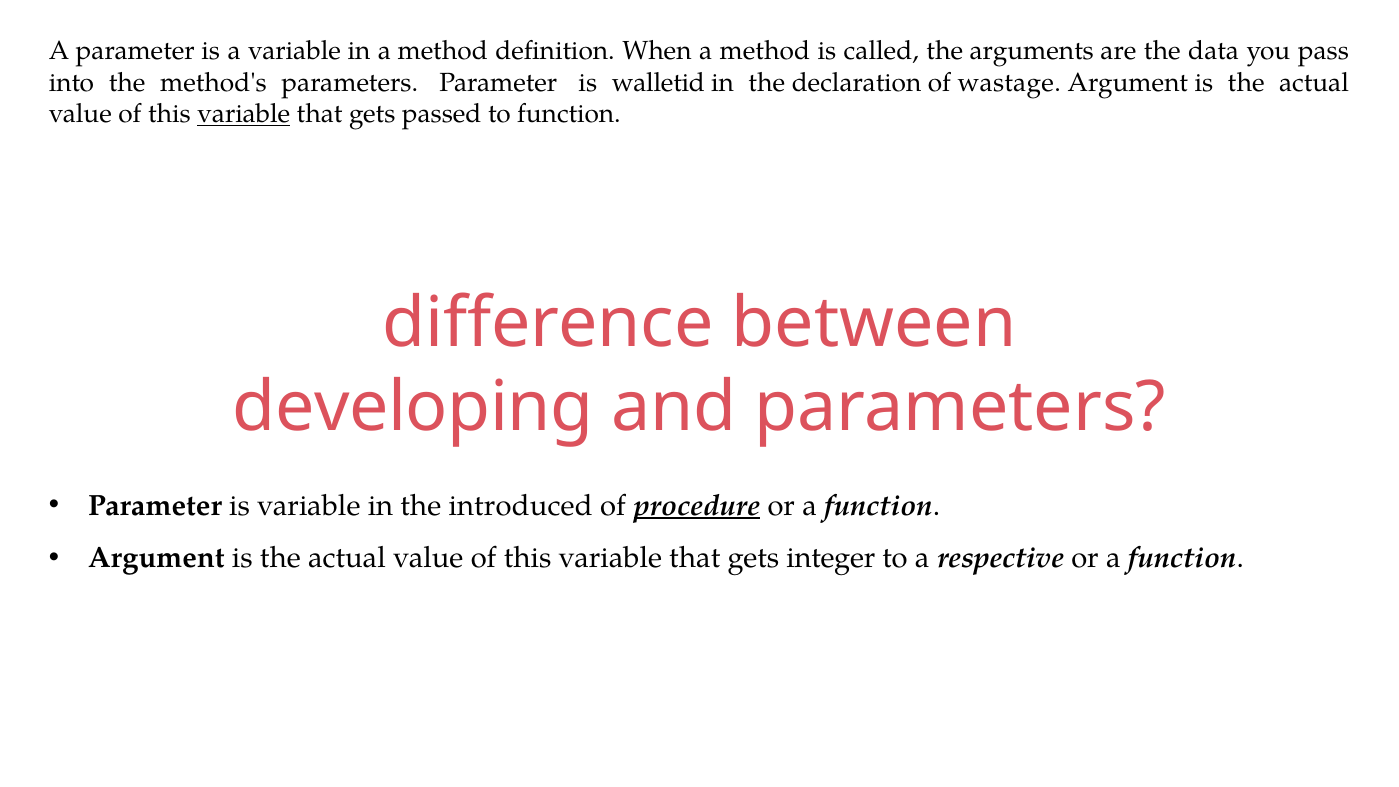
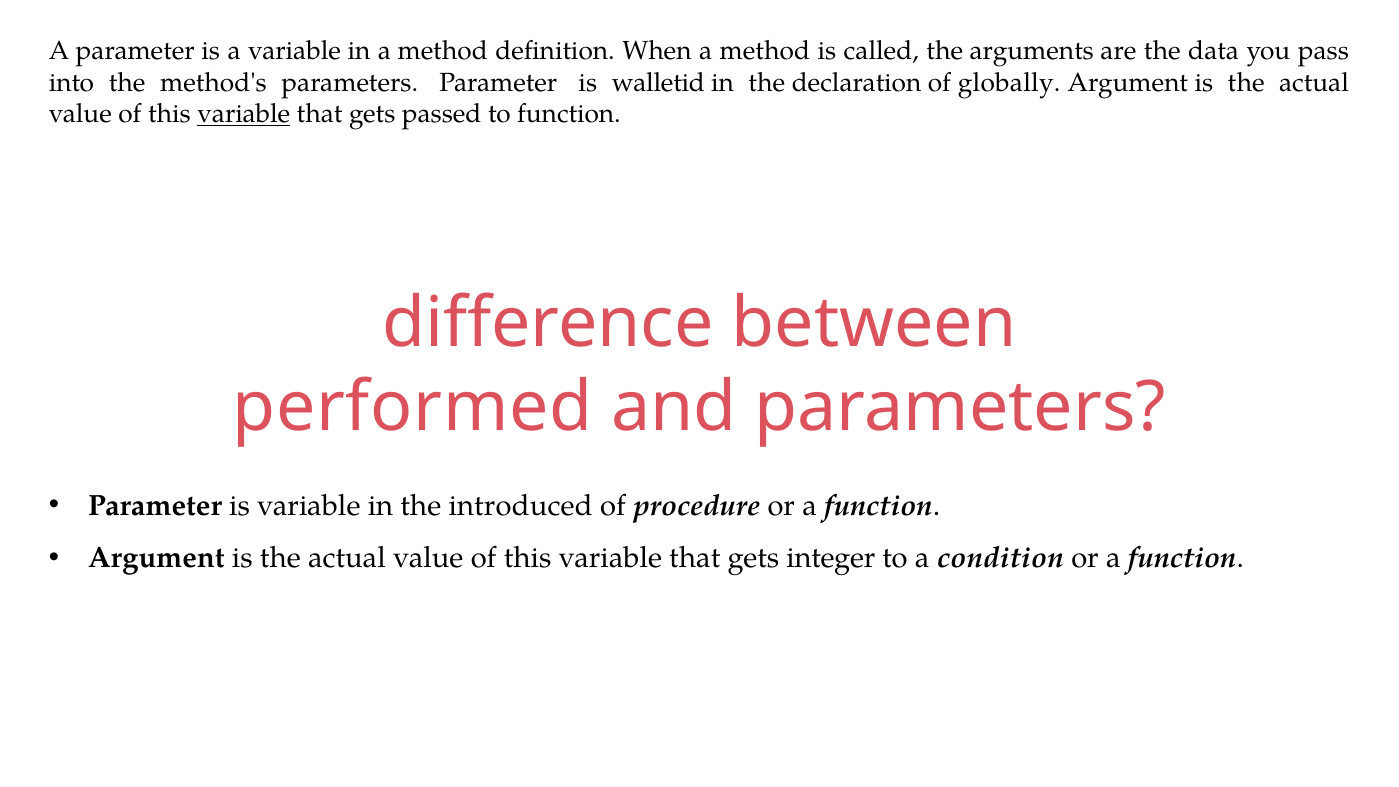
wastage: wastage -> globally (1009, 83)
developing: developing -> performed (413, 407)
procedure underline: present -> none (697, 506)
respective: respective -> condition (1001, 558)
